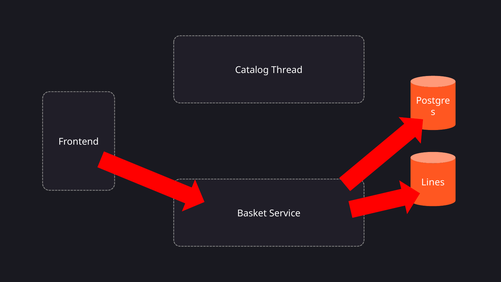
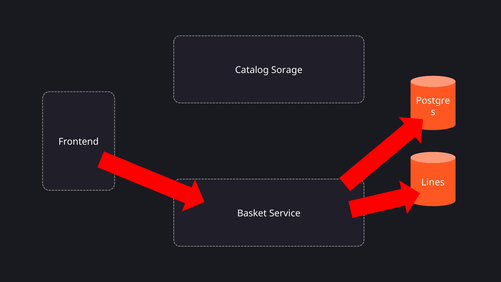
Thread: Thread -> Sorage (287, 70)
